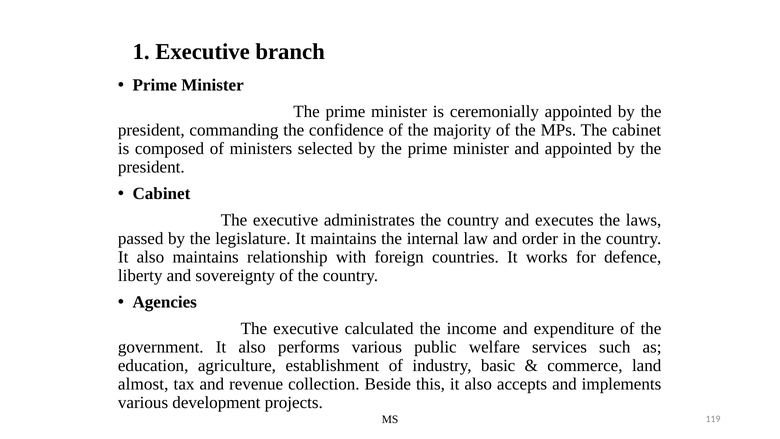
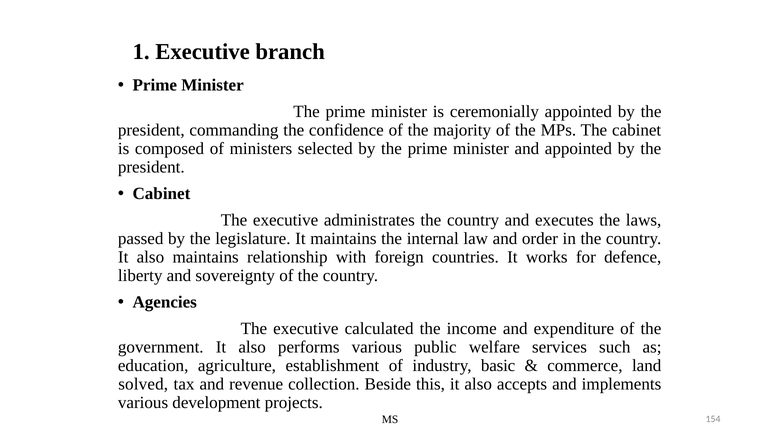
almost: almost -> solved (143, 384)
119: 119 -> 154 (713, 419)
